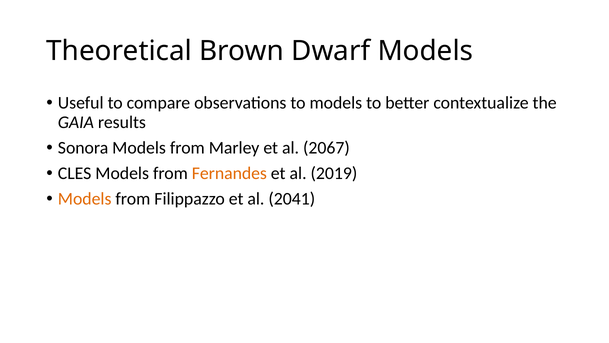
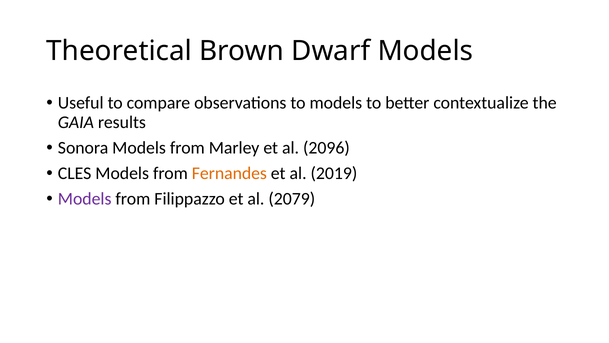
2067: 2067 -> 2096 (326, 148)
Models colour: orange -> purple (85, 199)
2041: 2041 -> 2079 (292, 199)
